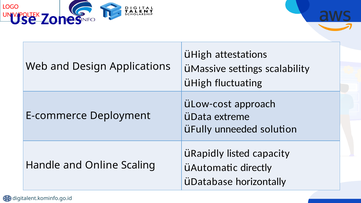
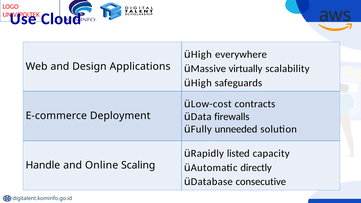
Zones: Zones -> Cloud (61, 19)
attestations: attestations -> everywhere (241, 54)
settings: settings -> virtually (246, 69)
fluctuating: fluctuating -> safeguards (238, 83)
approach: approach -> contracts (255, 104)
extreme: extreme -> firewalls (232, 117)
horizontally: horizontally -> consecutive (261, 182)
